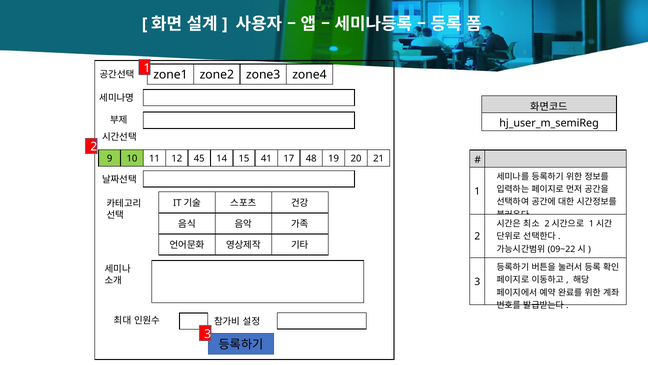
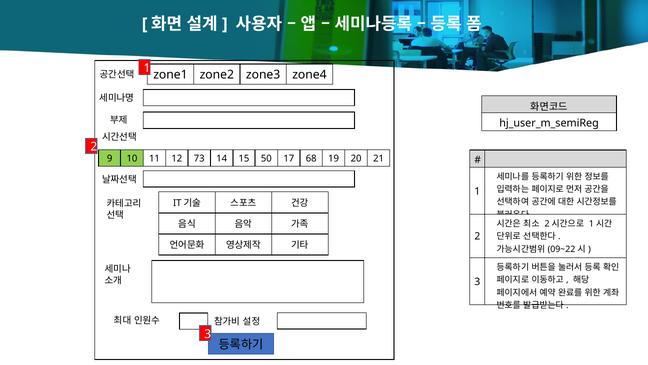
45: 45 -> 73 (199, 158)
41: 41 -> 50 (266, 158)
48: 48 -> 68 (311, 158)
